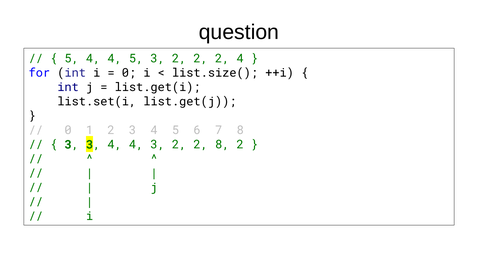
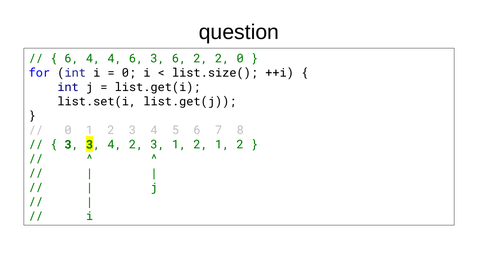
5: 5 -> 6 (72, 59)
4 4 5: 5 -> 6 (136, 59)
2: 2 -> 6 (179, 59)
2 4: 4 -> 0 (240, 59)
3 4 4: 4 -> 2 (136, 145)
2: 2 -> 1 (179, 145)
2 8: 8 -> 1 (222, 145)
